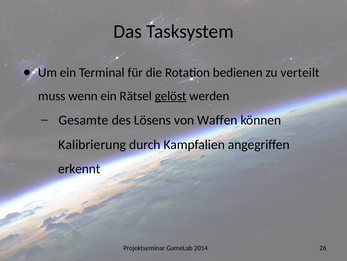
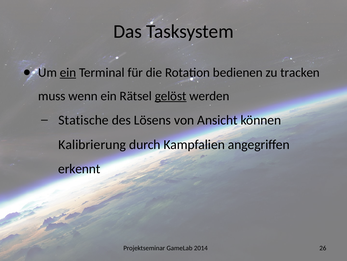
ein underline: none -> present (68, 72)
verteilt: verteilt -> tracken (300, 72)
Gesamte: Gesamte -> Statische (84, 120)
Waffen: Waffen -> Ansicht (217, 120)
